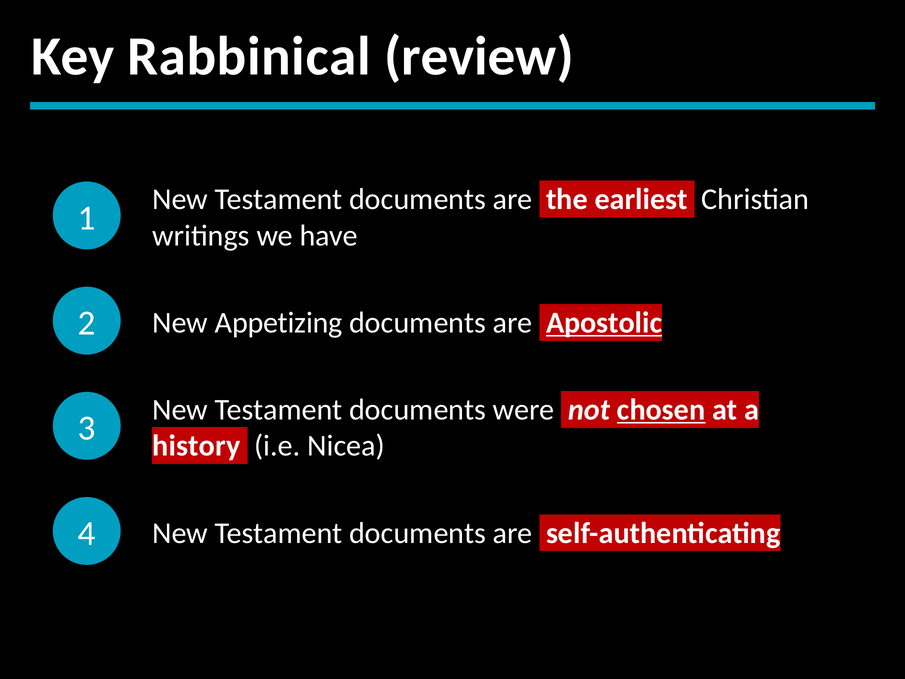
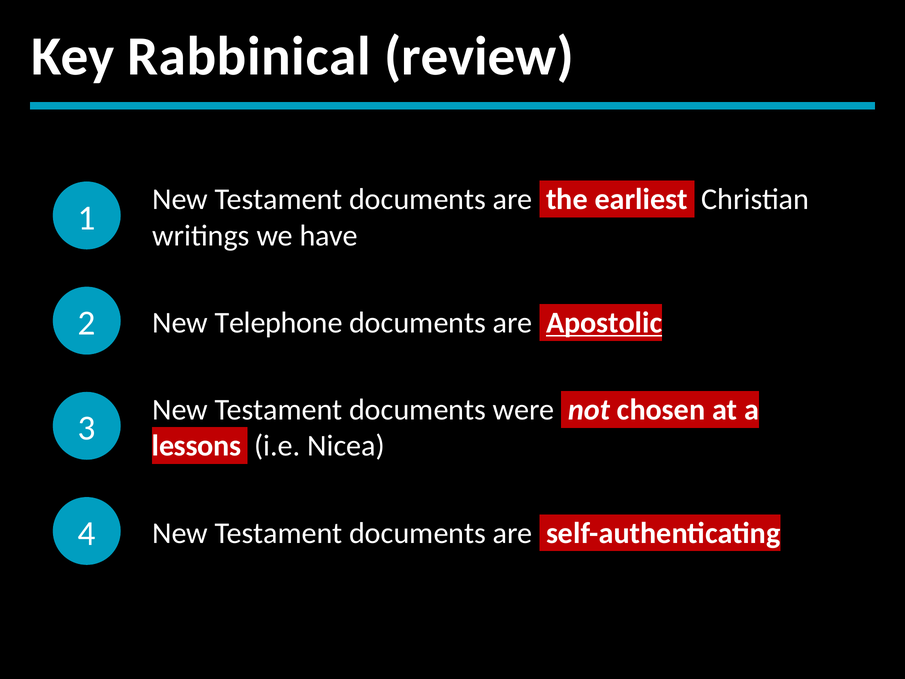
Appetizing: Appetizing -> Telephone (279, 323)
chosen underline: present -> none (661, 410)
history: history -> lessons (197, 446)
